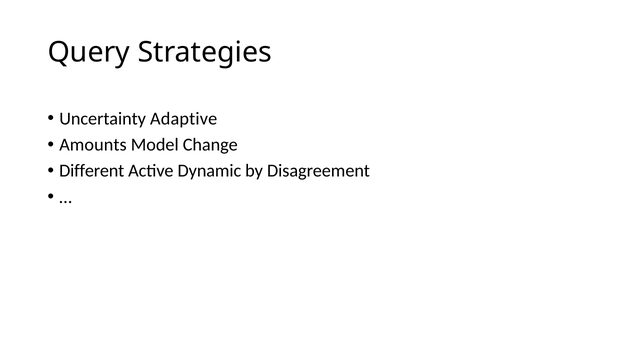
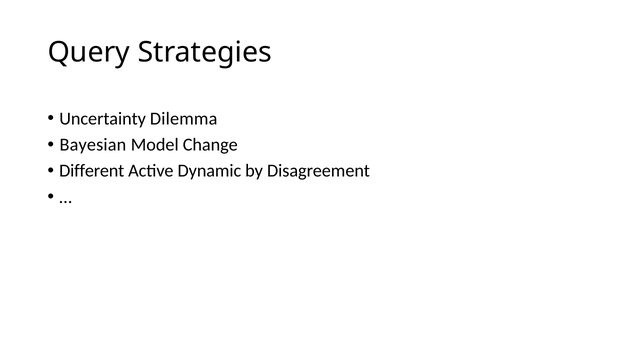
Adaptive: Adaptive -> Dilemma (184, 119)
Amounts: Amounts -> Bayesian (93, 145)
